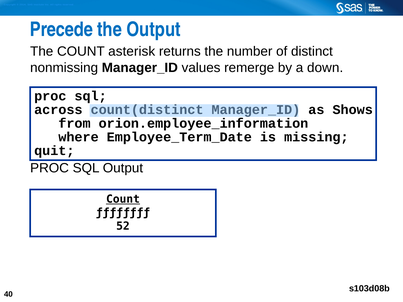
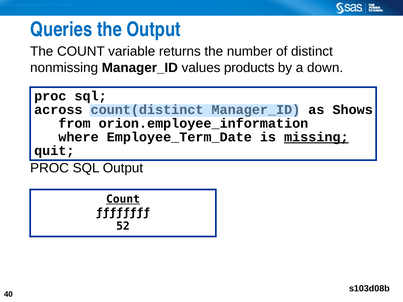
Precede: Precede -> Queries (61, 30)
asterisk: asterisk -> variable (132, 52)
remerge: remerge -> products (249, 68)
missing underline: none -> present (316, 137)
